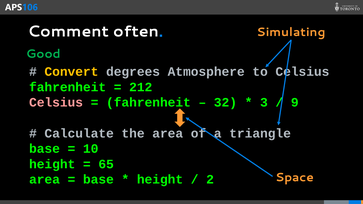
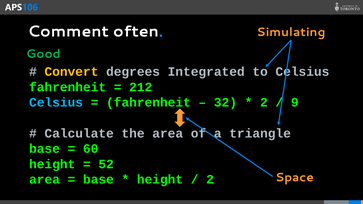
Atmosphere: Atmosphere -> Integrated (206, 72)
Celsius colour: pink -> light blue (56, 103)
3: 3 -> 2 (264, 103)
10: 10 -> 60 (91, 149)
65: 65 -> 52 (106, 164)
